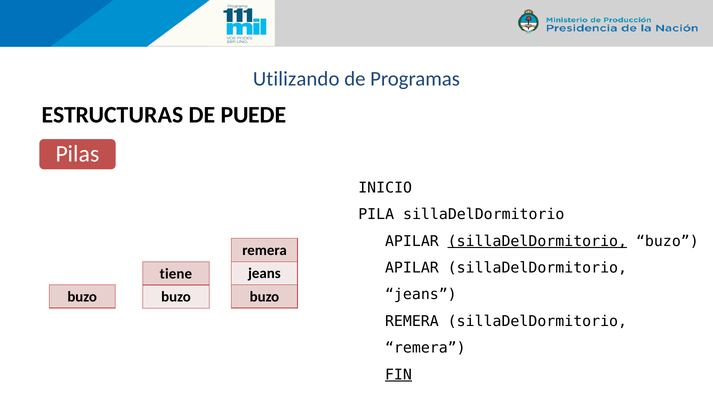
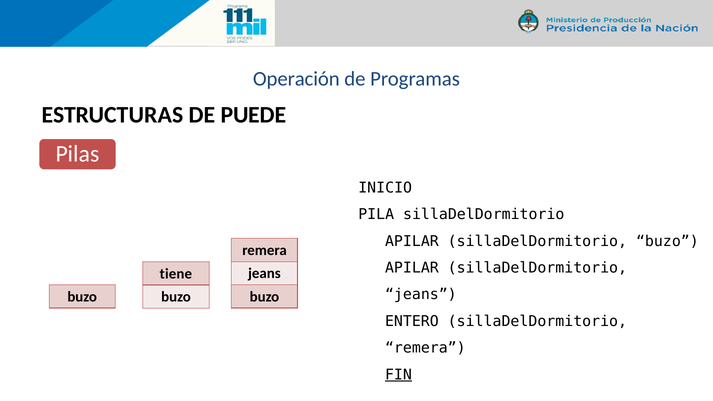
Utilizando: Utilizando -> Operación (296, 79)
sillaDelDormitorio underline: present -> none (537, 241)
REMERA: REMERA -> ENTERO (412, 321)
